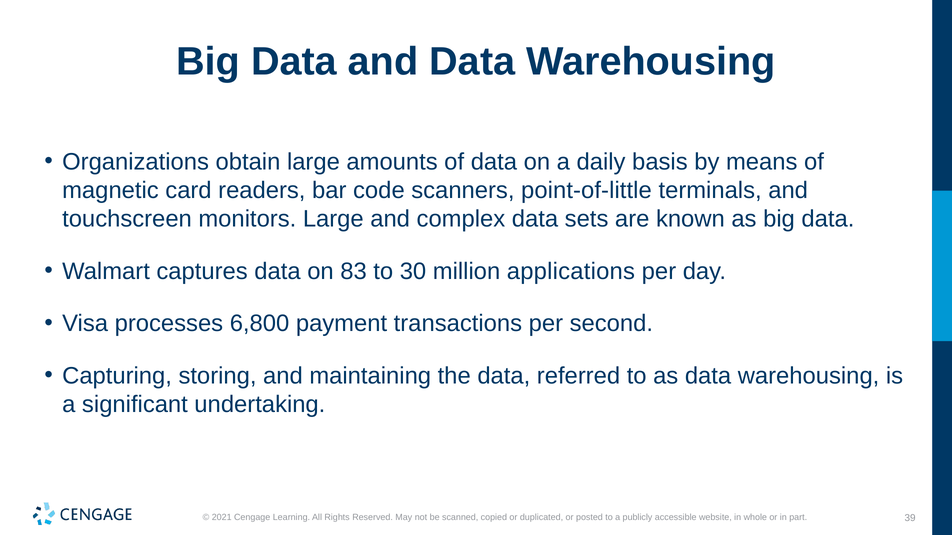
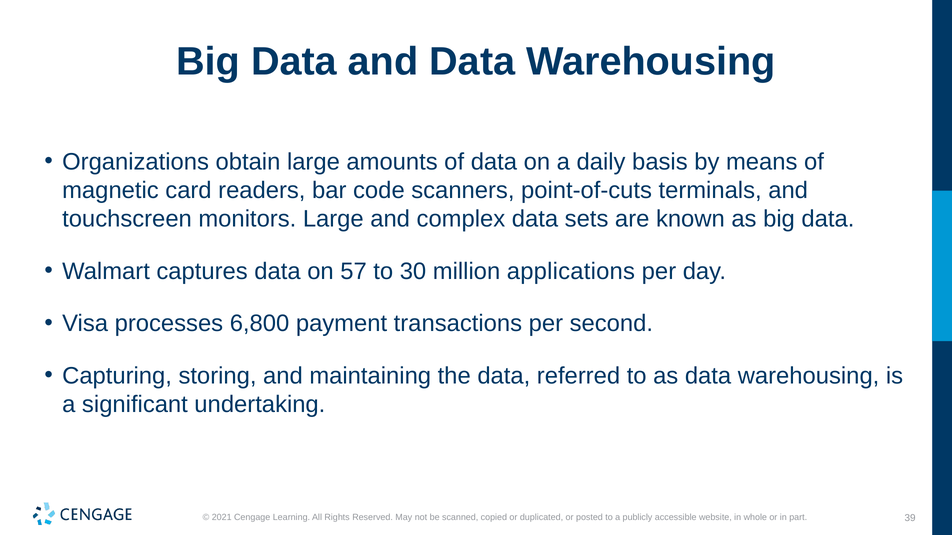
point-of-little: point-of-little -> point-of-cuts (587, 191)
83: 83 -> 57 (354, 272)
